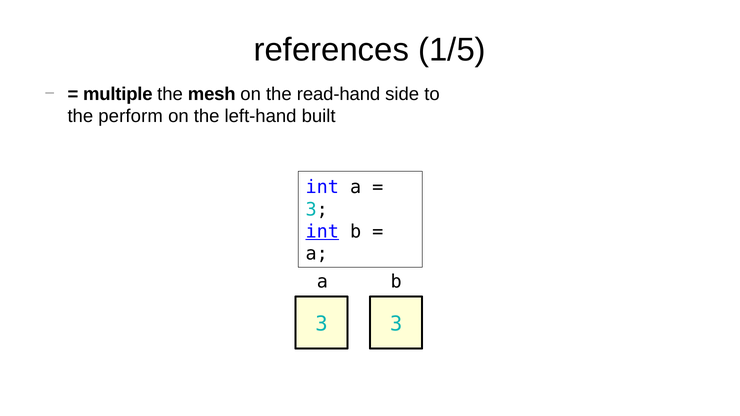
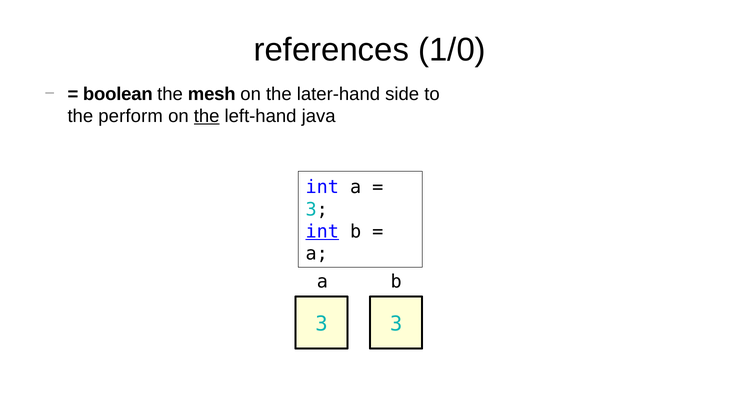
1/5: 1/5 -> 1/0 (452, 50)
multiple: multiple -> boolean (118, 94)
read-hand: read-hand -> later-hand (338, 94)
the underline: none -> present (207, 116)
built: built -> java (319, 116)
